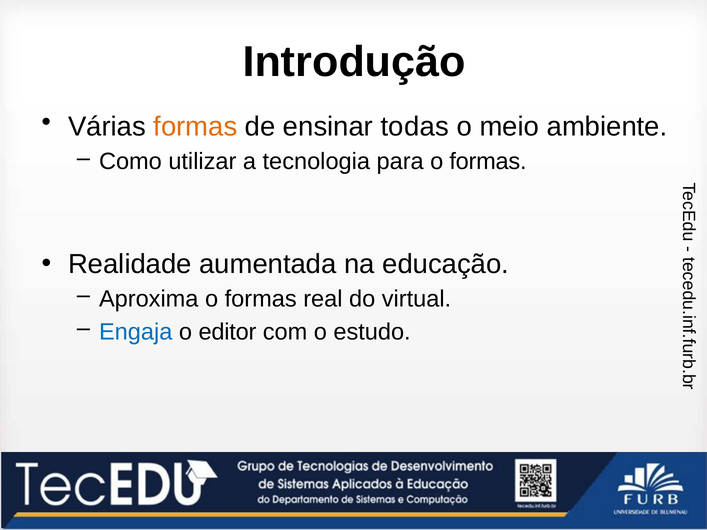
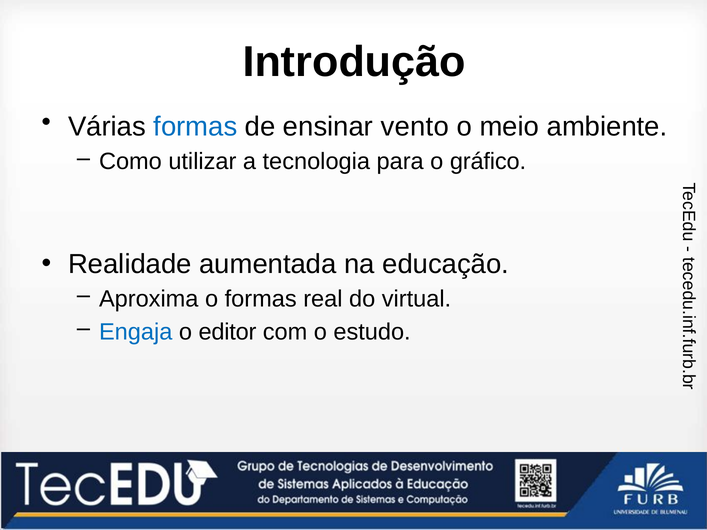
formas colour: orange -> blue (195, 127)
todas: todas -> vento (415, 127)
para o formas: formas -> gráfico (488, 162)
